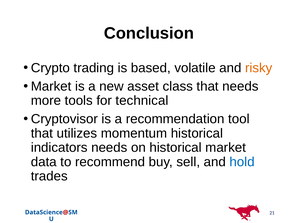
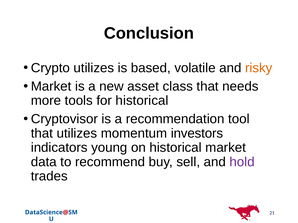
Crypto trading: trading -> utilizes (94, 68)
for technical: technical -> historical (142, 101)
momentum historical: historical -> investors (197, 134)
indicators needs: needs -> young (109, 148)
hold colour: blue -> purple (242, 162)
